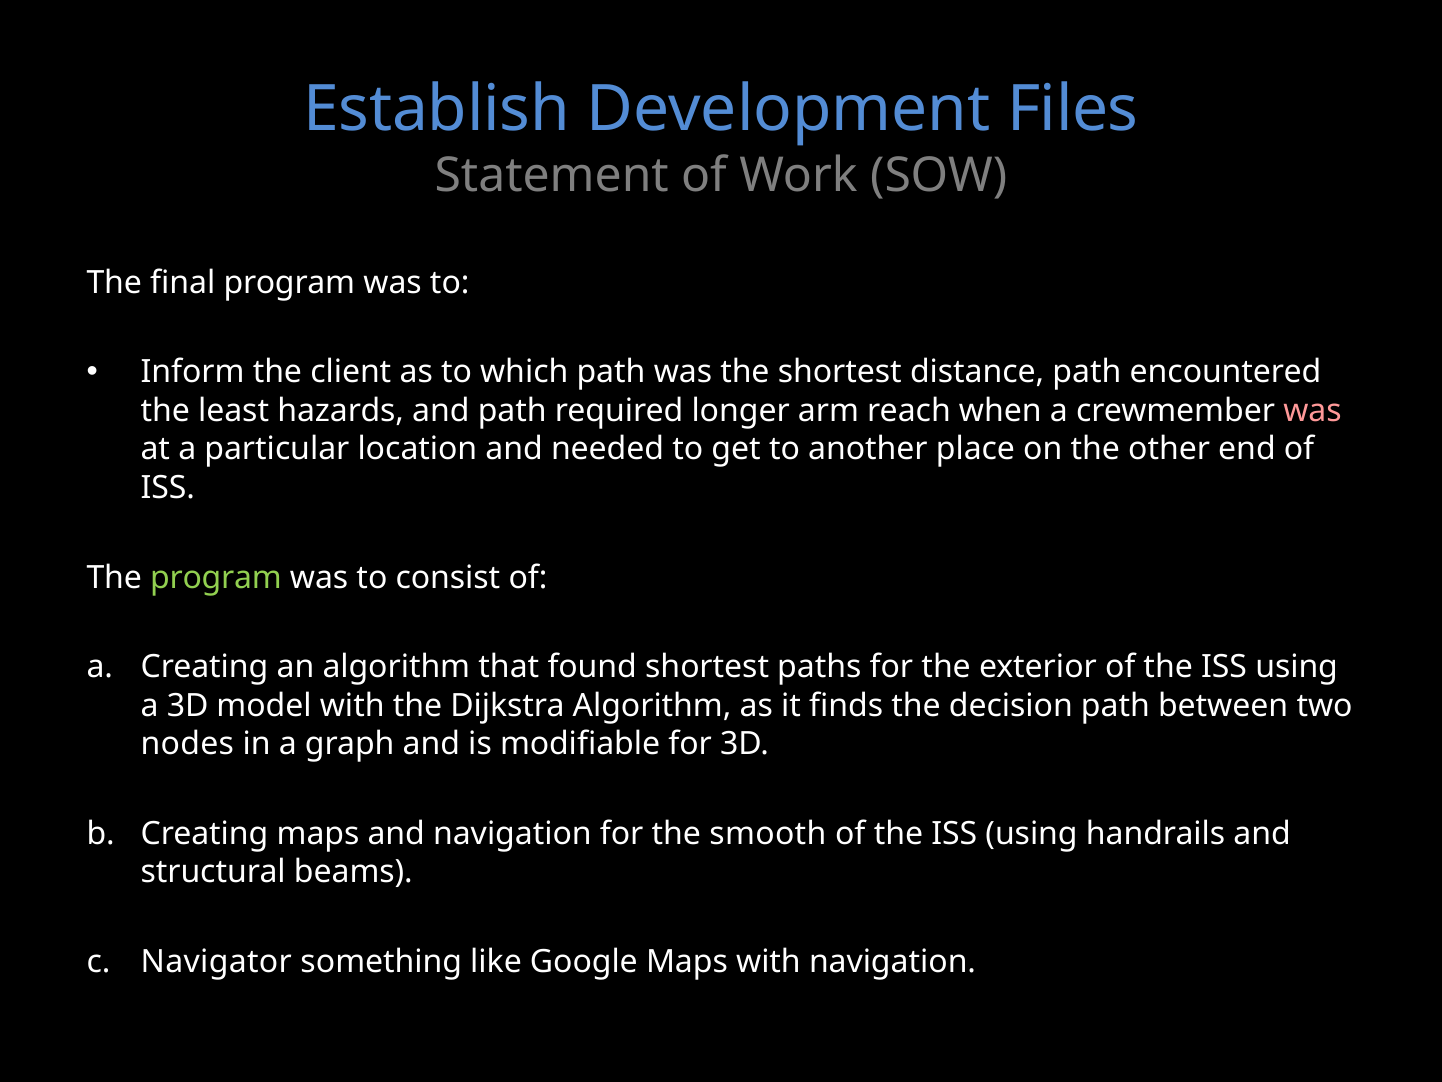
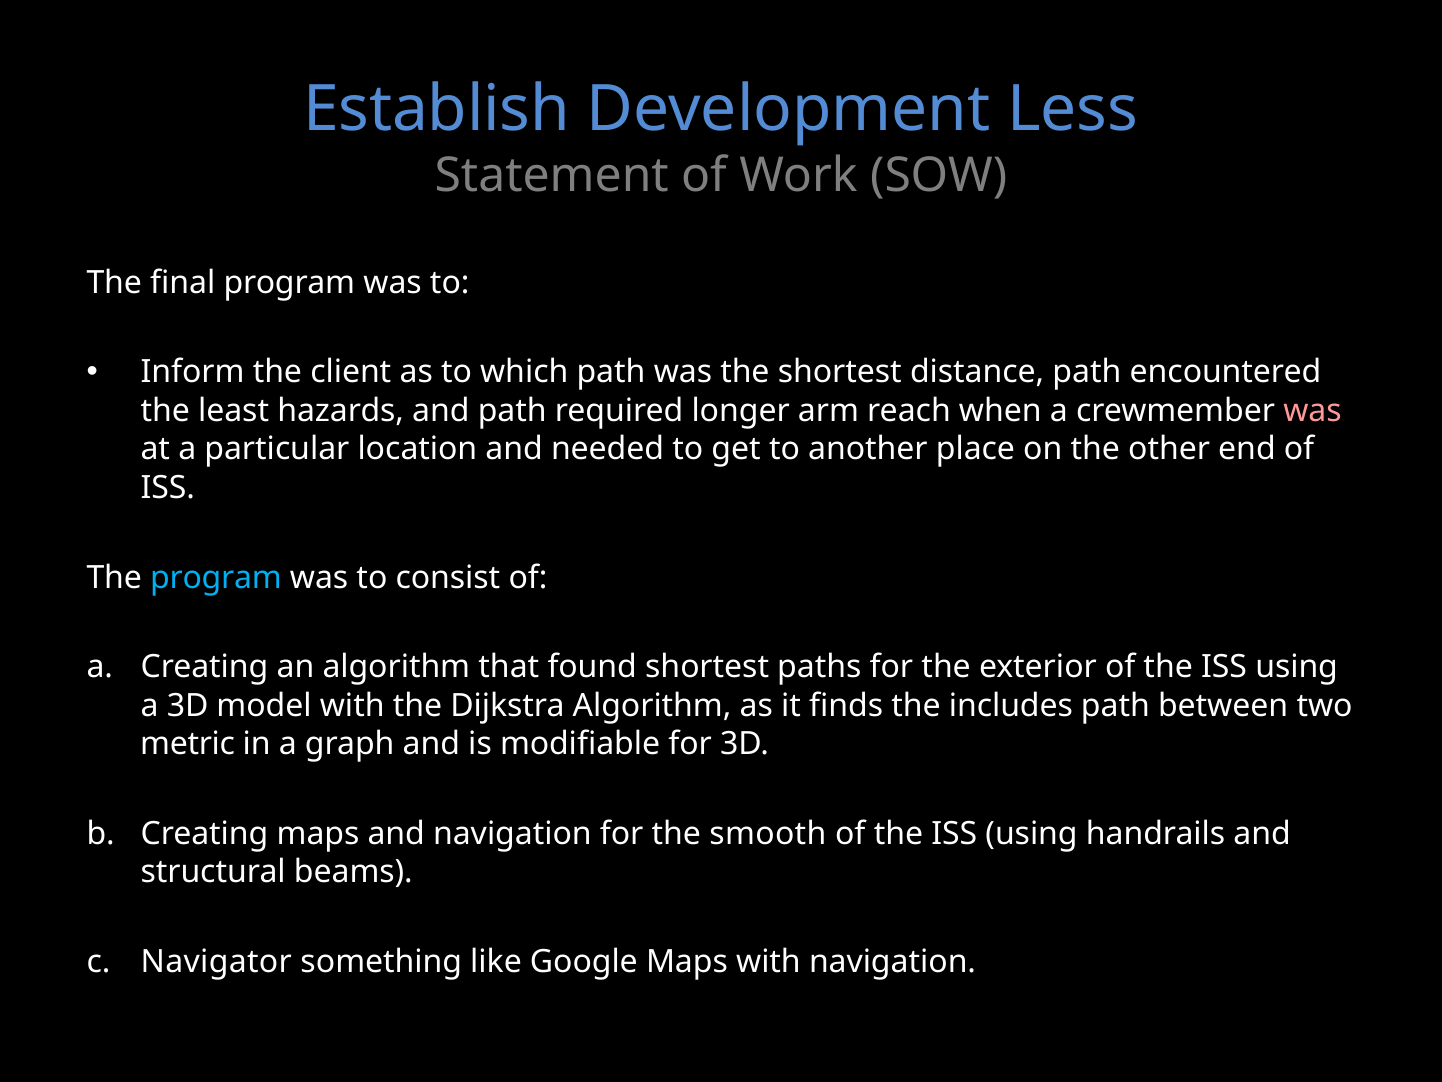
Files: Files -> Less (1073, 109)
program colour: light green -> light blue (216, 577)
decision: decision -> includes (1011, 705)
nodes: nodes -> metric (188, 744)
